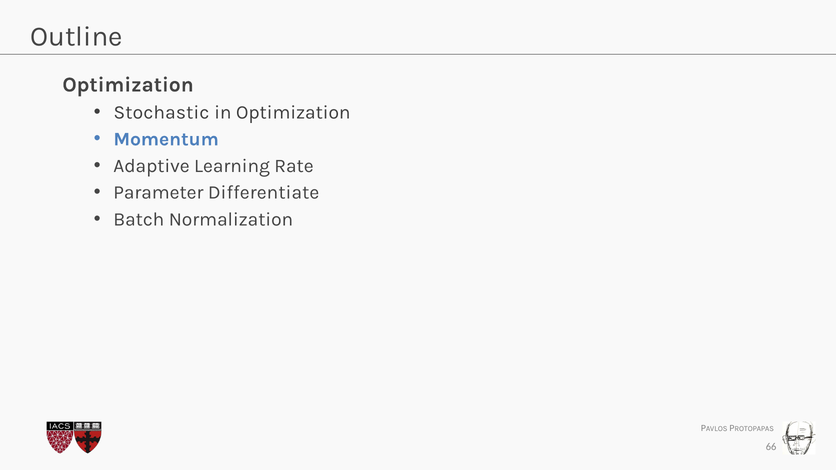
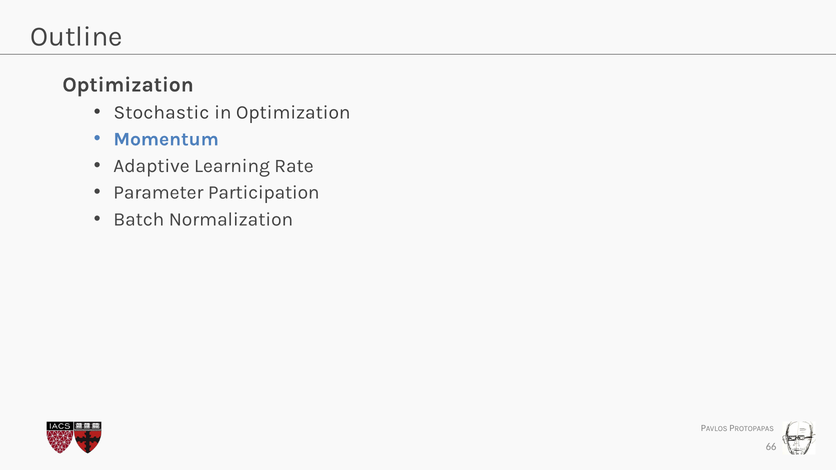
Differentiate: Differentiate -> Participation (264, 193)
